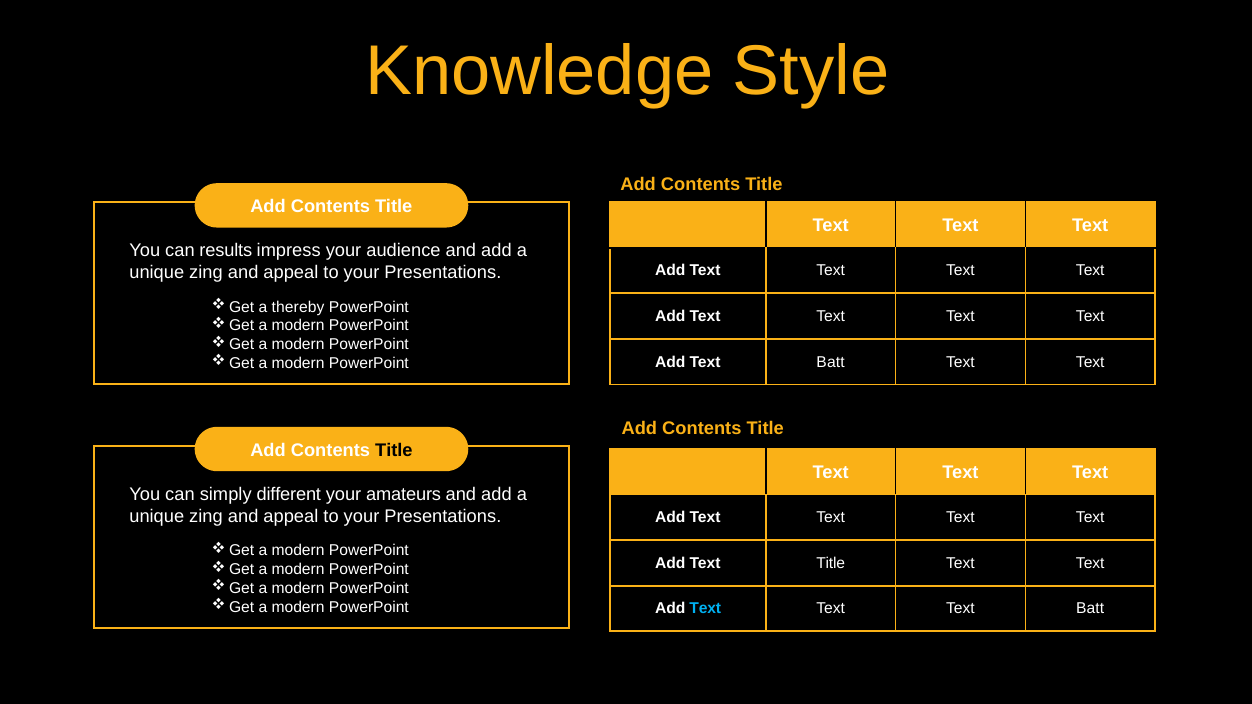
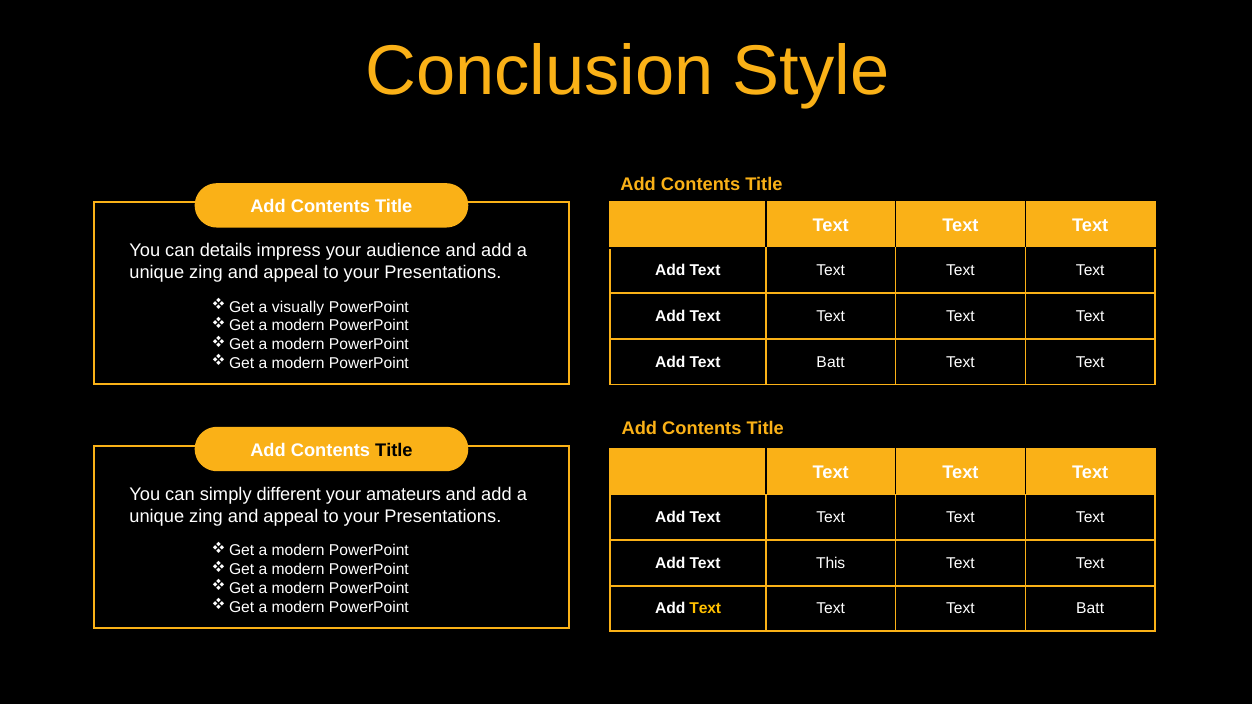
Knowledge: Knowledge -> Conclusion (539, 72)
results: results -> details (226, 251)
thereby: thereby -> visually (298, 307)
Text Title: Title -> This (831, 563)
Text colour: light blue -> yellow (705, 609)
